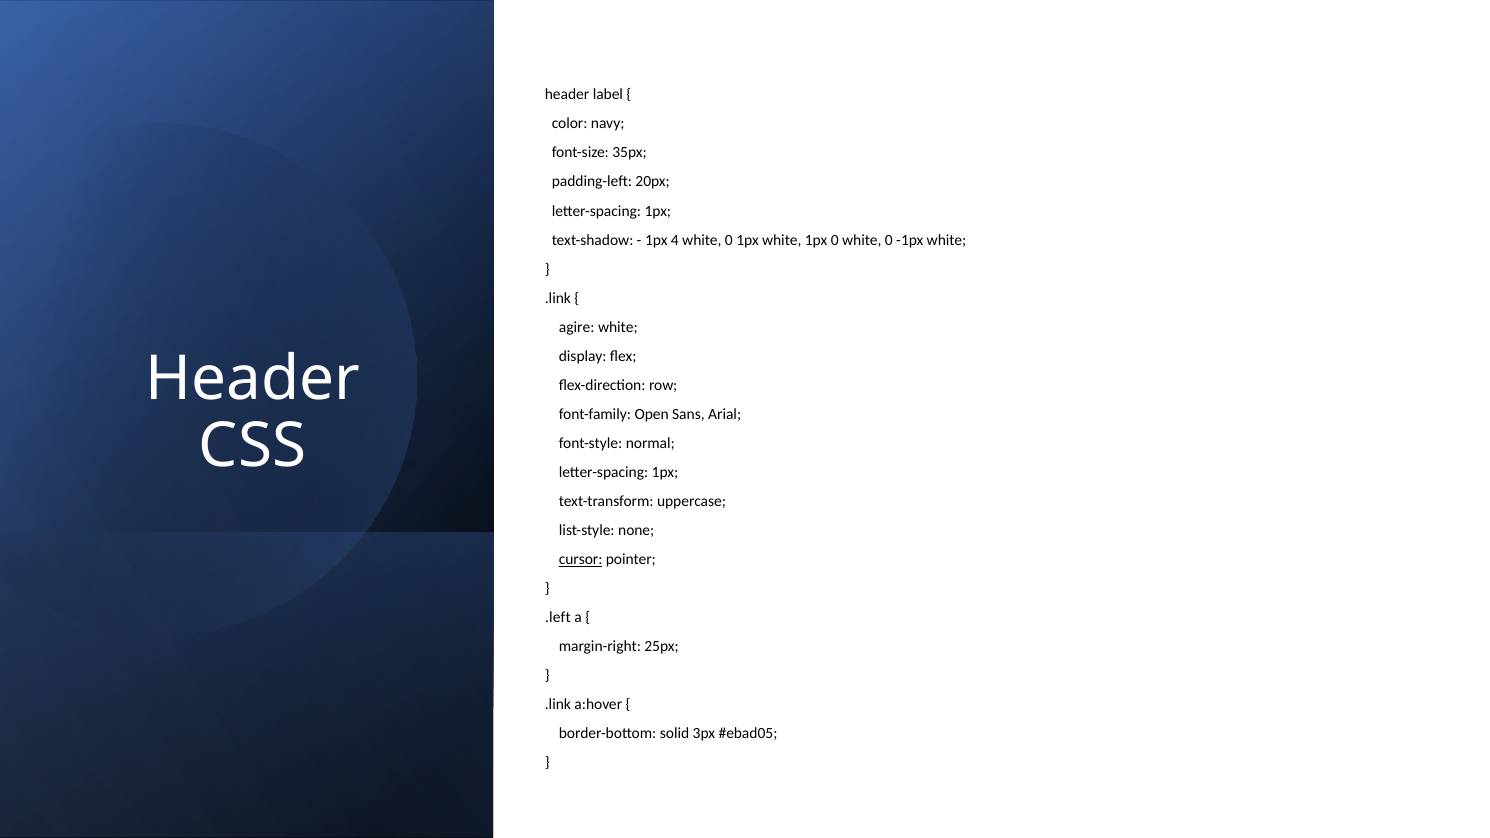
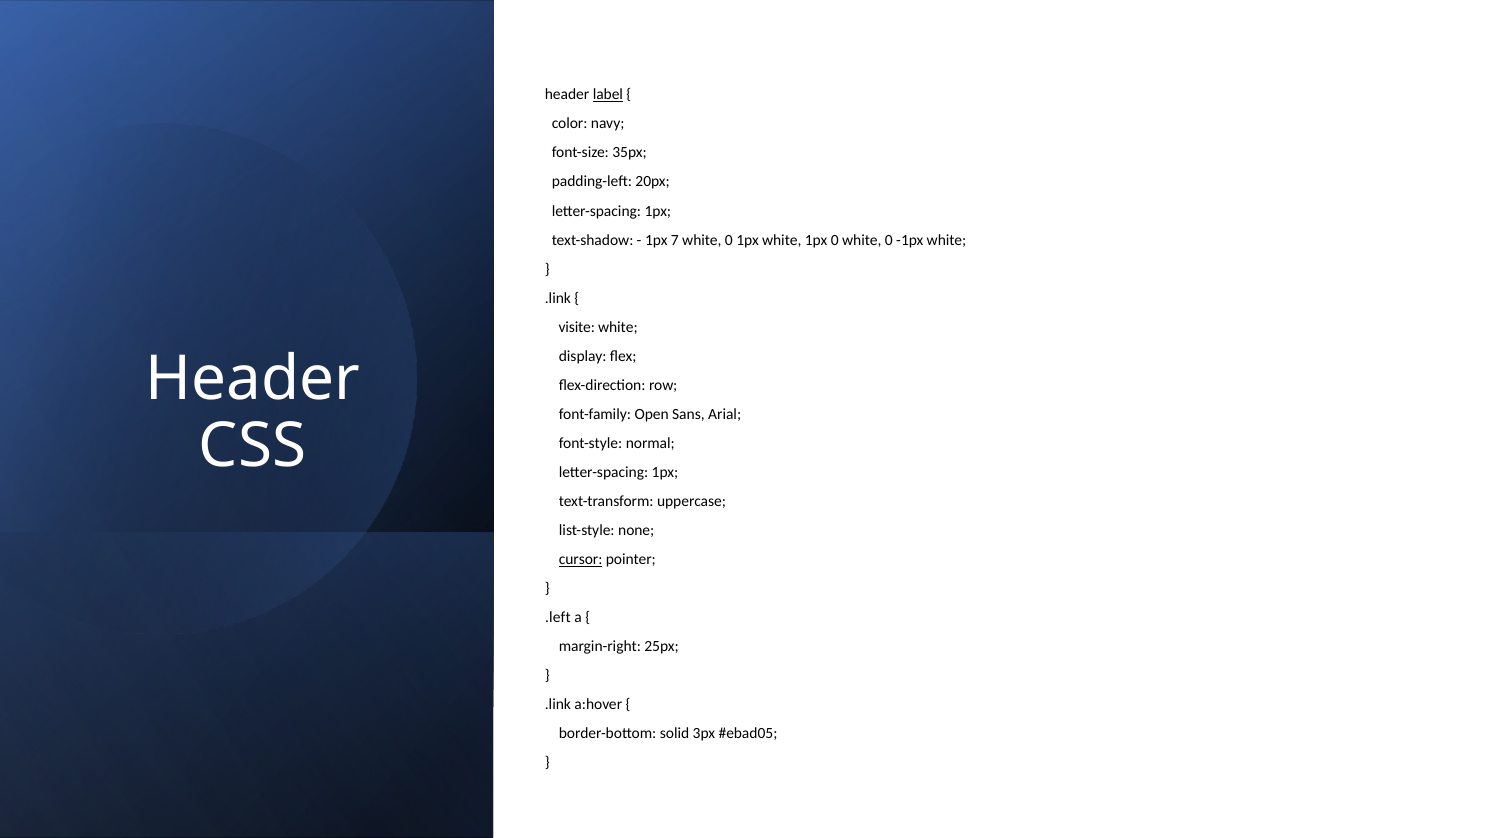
label underline: none -> present (608, 95)
4: 4 -> 7 (675, 240)
agire: agire -> visite (577, 327)
